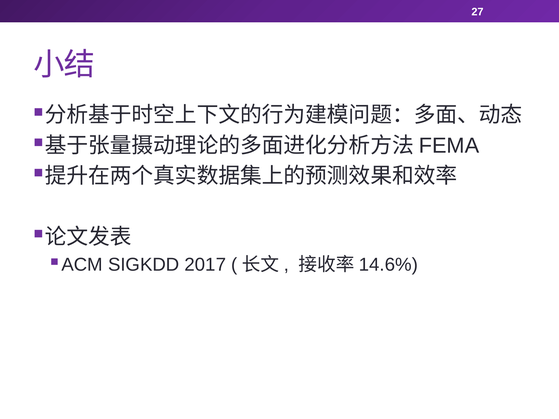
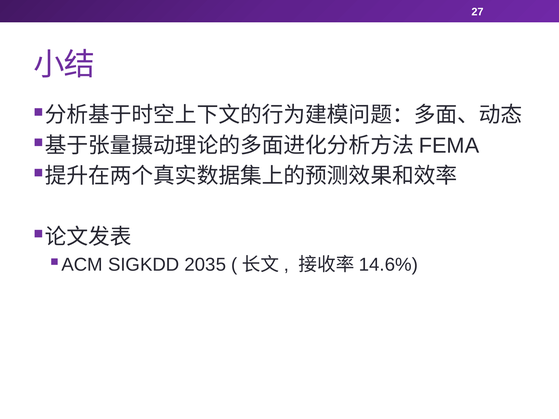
2017: 2017 -> 2035 (205, 265)
